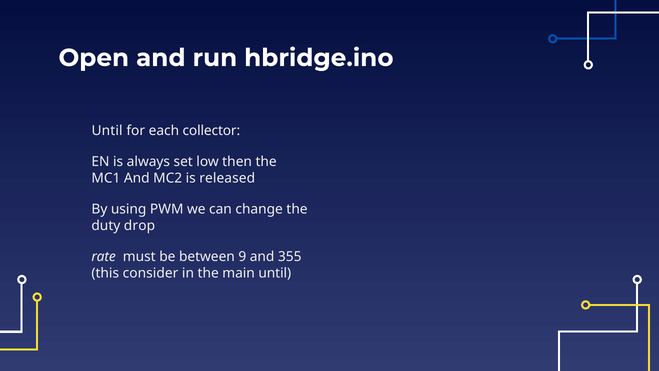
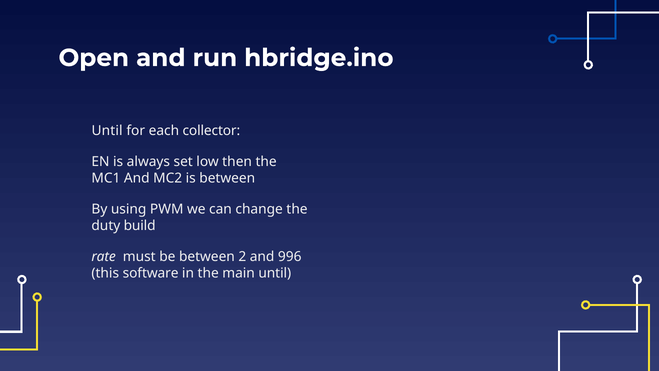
is released: released -> between (227, 178)
drop: drop -> build (140, 226)
9: 9 -> 2 (242, 257)
355: 355 -> 996 (290, 257)
consider: consider -> software (151, 273)
